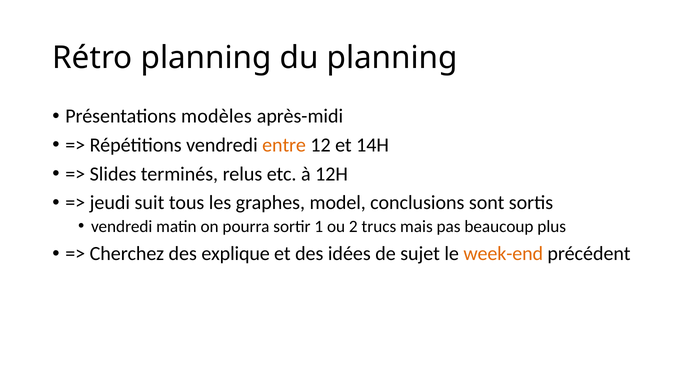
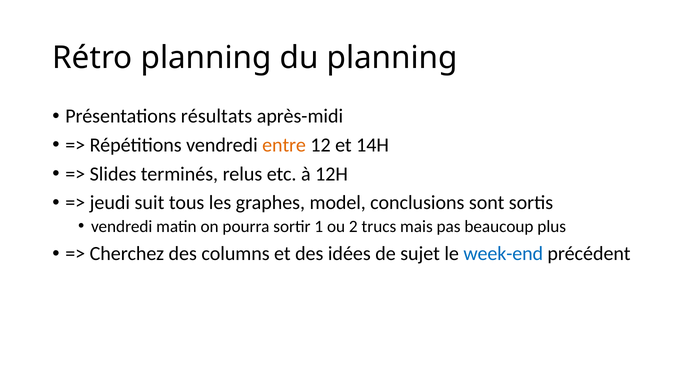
modèles: modèles -> résultats (216, 116)
explique: explique -> columns (236, 253)
week-end colour: orange -> blue (503, 253)
